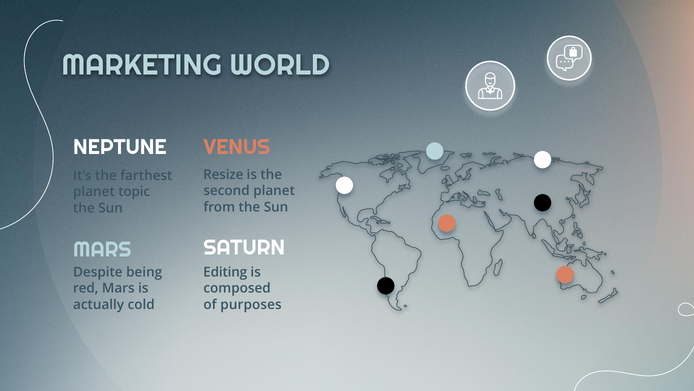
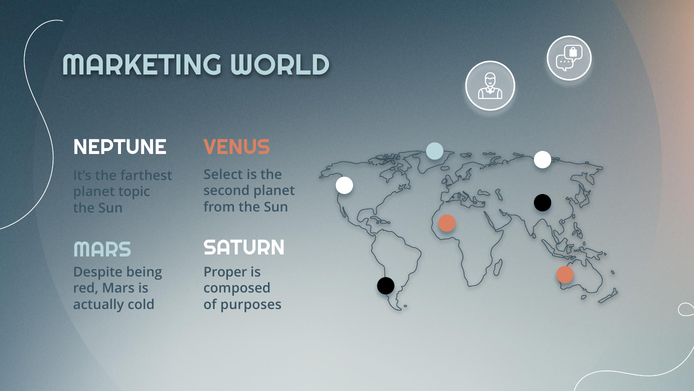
Resize: Resize -> Select (223, 174)
Editing: Editing -> Proper (225, 272)
